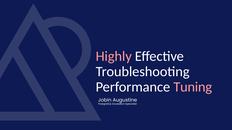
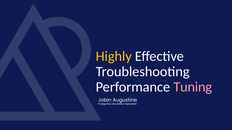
Highly colour: pink -> yellow (114, 56)
